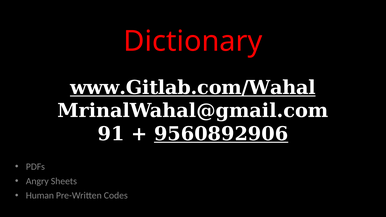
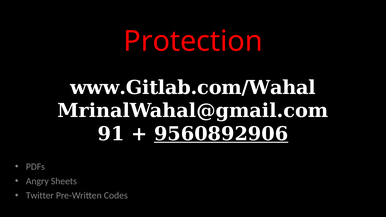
Dictionary: Dictionary -> Protection (193, 41)
www.Gitlab.com/Wahal underline: present -> none (193, 88)
Human: Human -> Twitter (40, 196)
